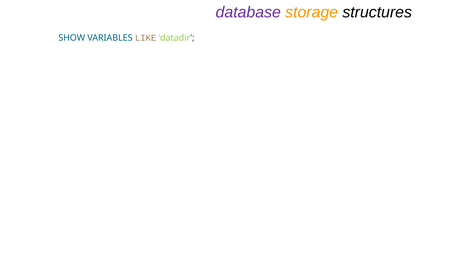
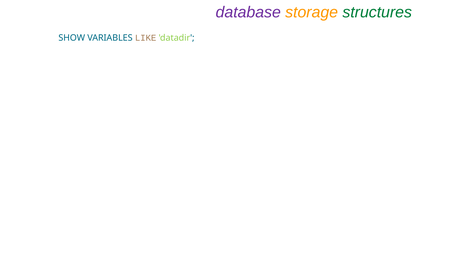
structures colour: black -> green (377, 12)
